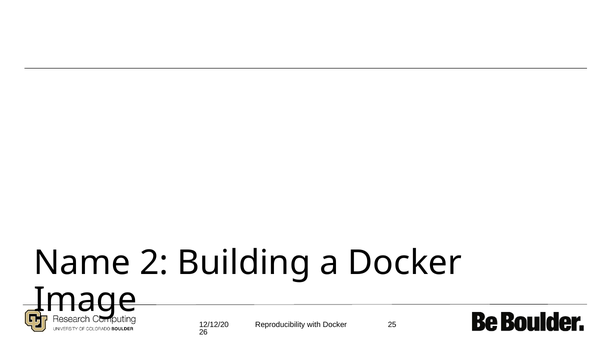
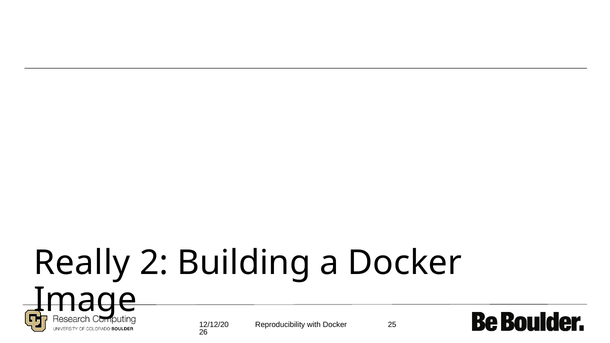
Name: Name -> Really (82, 263)
